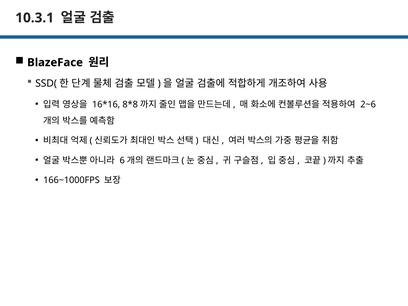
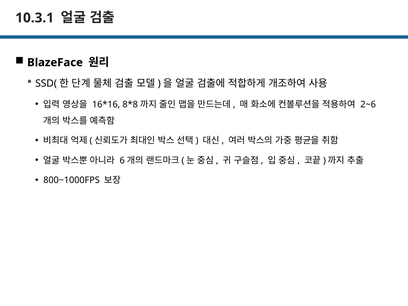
166~1000FPS: 166~1000FPS -> 800~1000FPS (72, 180)
